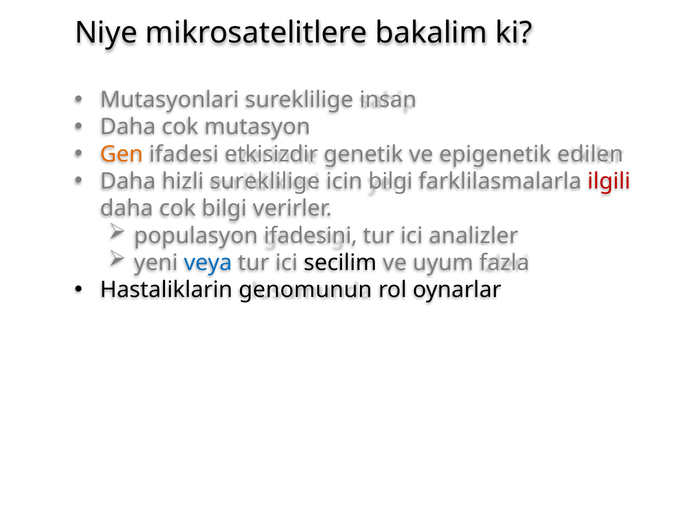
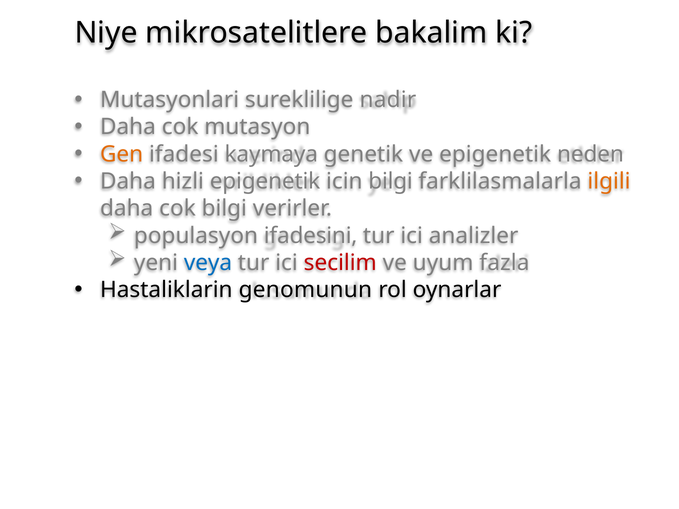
insan: insan -> nadir (388, 100)
etkisizdir: etkisizdir -> kaymaya (271, 154)
edilen: edilen -> neden (591, 154)
hizli sureklilige: sureklilige -> epigenetik (265, 181)
ilgili colour: red -> orange (609, 181)
secilim colour: black -> red (340, 263)
